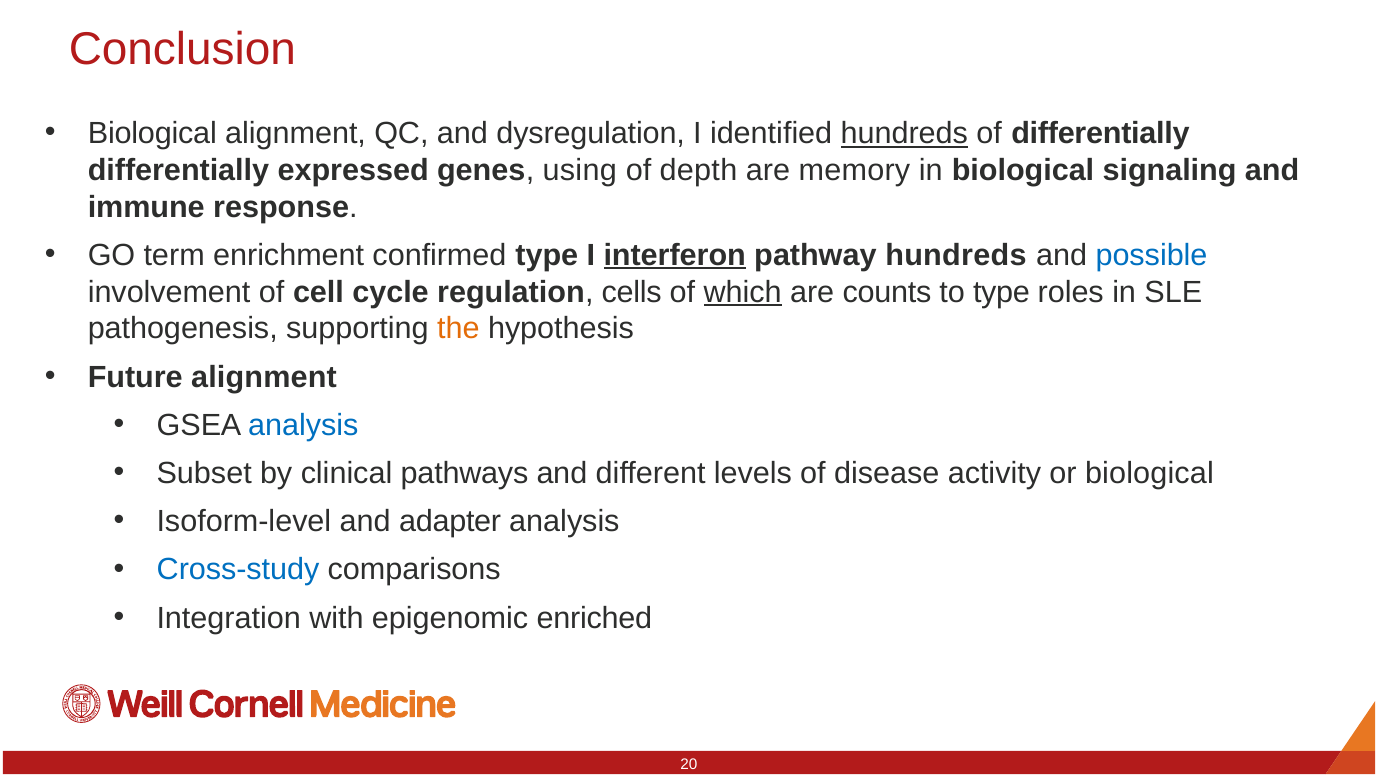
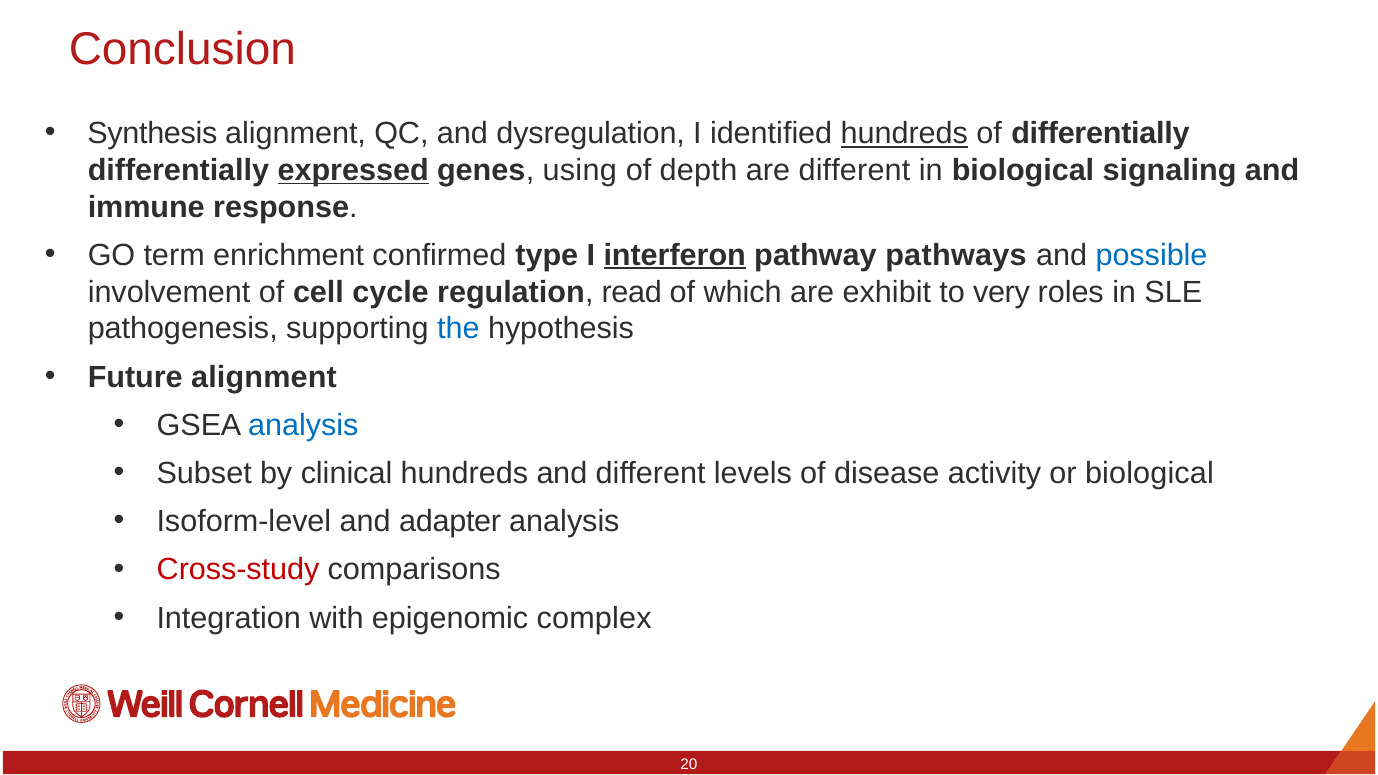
Biological: Biological -> Synthesis (152, 134)
expressed underline: none -> present (353, 170)
are memory: memory -> different (854, 170)
pathway hundreds: hundreds -> pathways (956, 255)
cells: cells -> read (632, 292)
which underline: present -> none (743, 292)
counts: counts -> exhibit (887, 292)
to type: type -> very (1001, 292)
the colour: orange -> blue (458, 329)
clinical pathways: pathways -> hundreds (464, 473)
Cross-study colour: blue -> red (238, 570)
enriched: enriched -> complex (594, 618)
